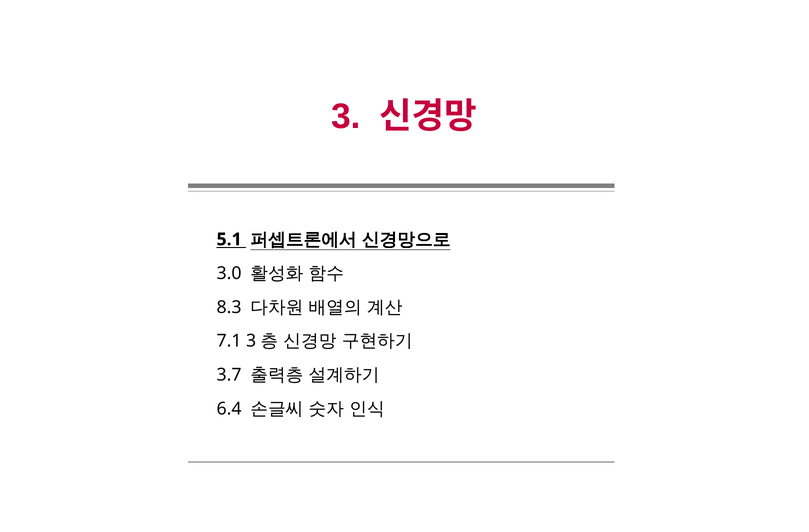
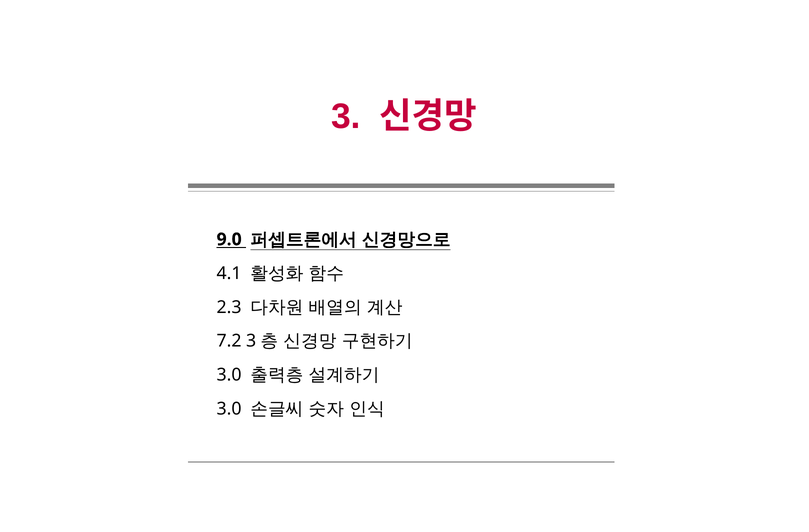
5.1: 5.1 -> 9.0 (229, 239)
3.0: 3.0 -> 4.1 (229, 273)
8.3: 8.3 -> 2.3 (229, 307)
7.1: 7.1 -> 7.2 (229, 341)
3.7: 3.7 -> 3.0 (229, 375)
6.4: 6.4 -> 3.0 (229, 408)
